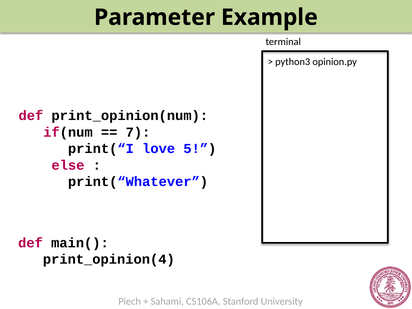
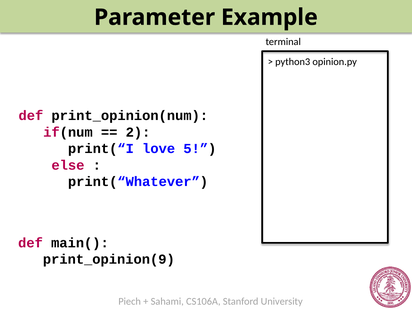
7: 7 -> 2 (138, 132)
print_opinion(4: print_opinion(4 -> print_opinion(9 (109, 259)
